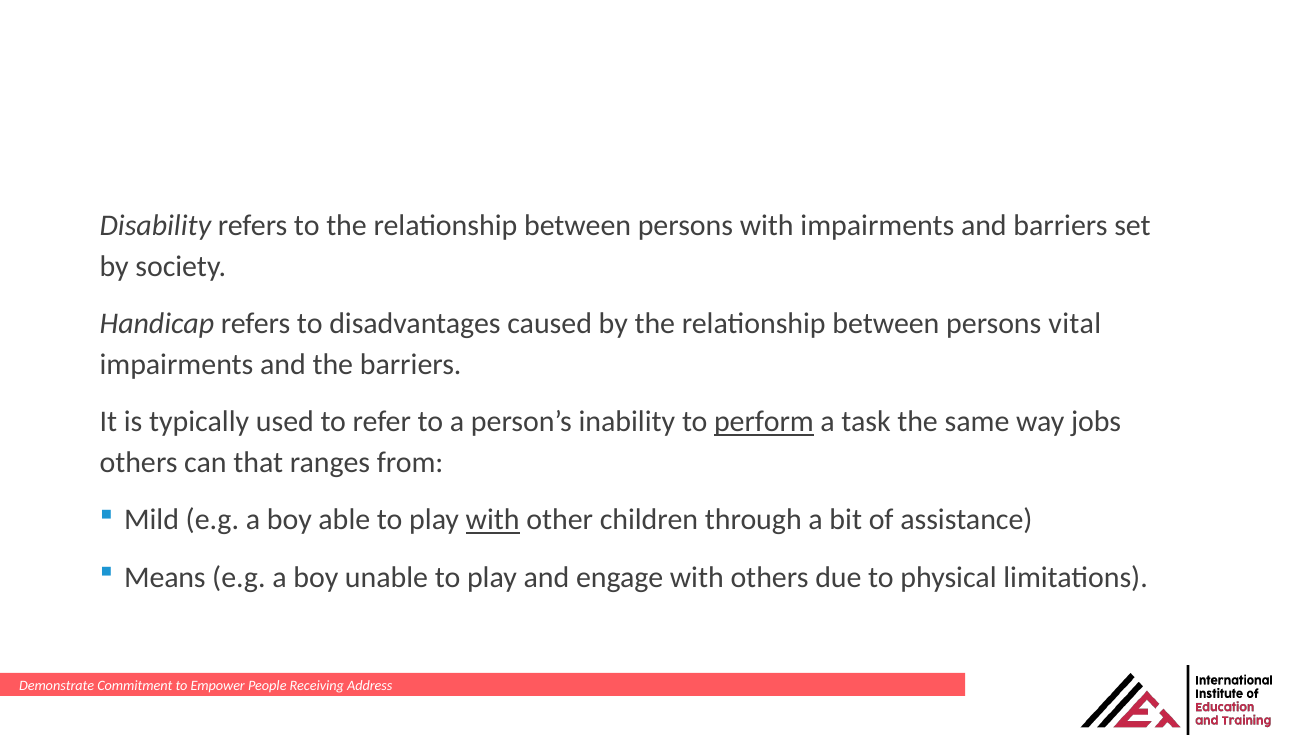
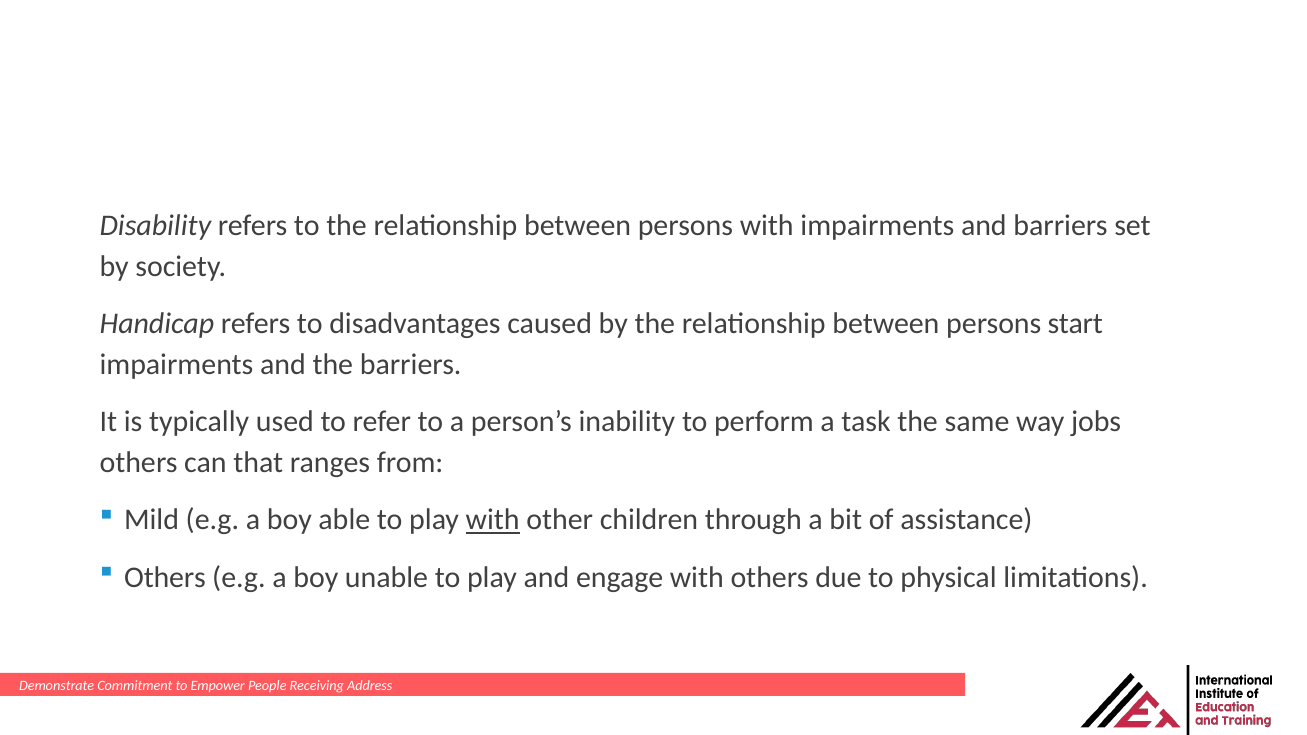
vital: vital -> start (1075, 324)
perform underline: present -> none (764, 422)
Means: Means -> Others (165, 577)
